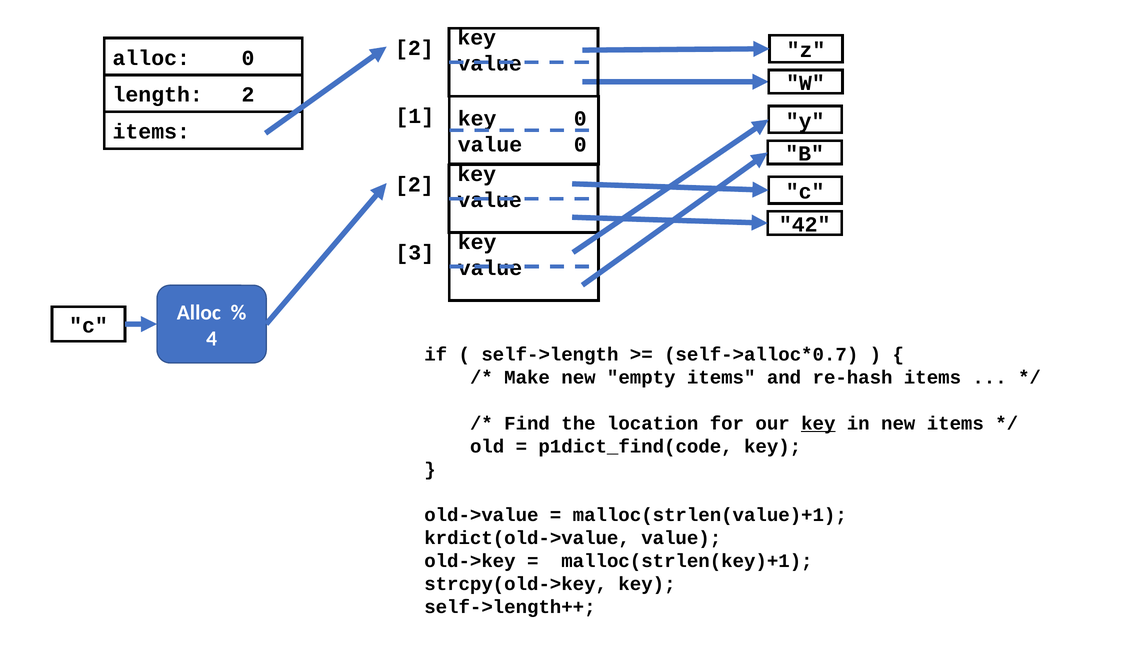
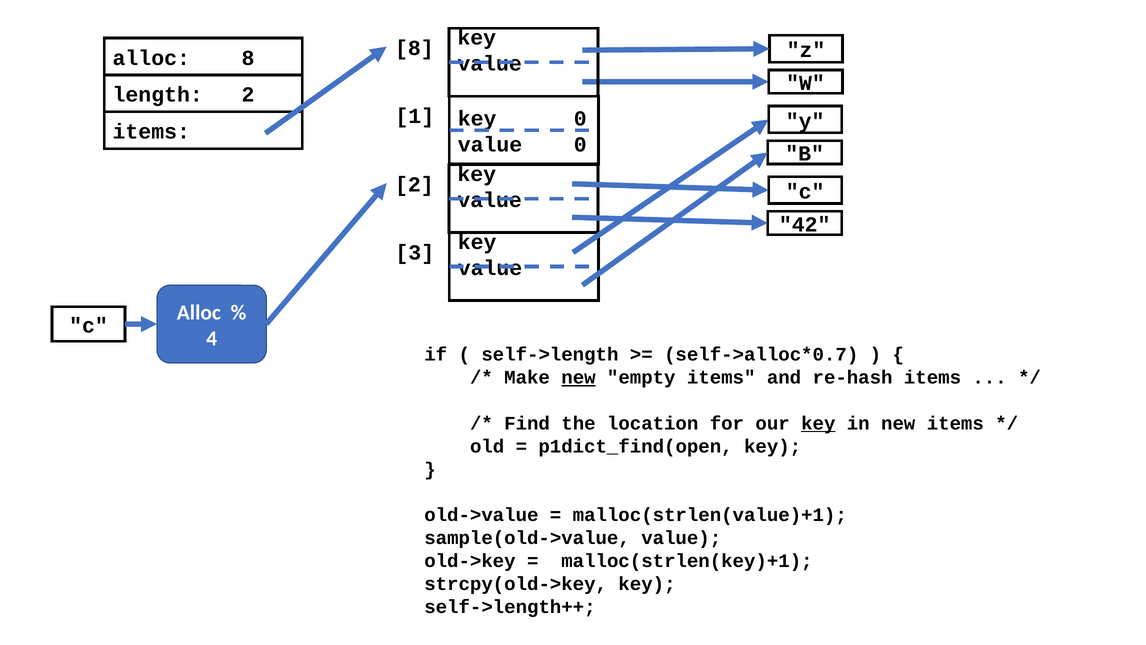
2: 2 -> 8 (414, 48)
alloc 0: 0 -> 8 (248, 58)
new underline: none -> present (578, 377)
p1dict_find(code: p1dict_find(code -> p1dict_find(open (636, 446)
krdict(old->value: krdict(old->value -> sample(old->value (527, 538)
